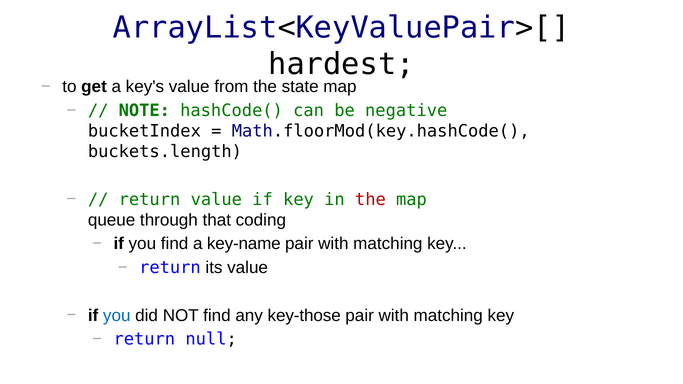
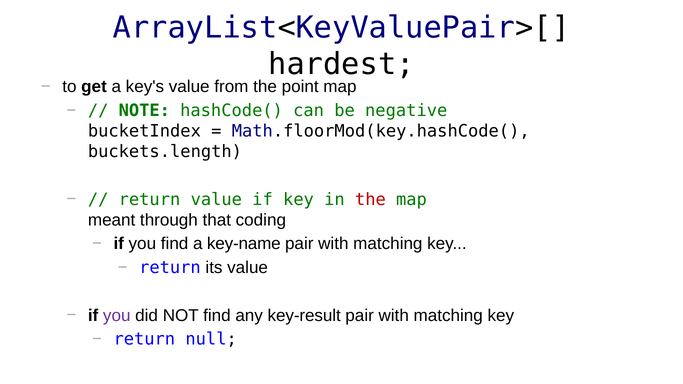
state: state -> point (300, 87)
queue: queue -> meant (112, 220)
you colour: blue -> purple (117, 316)
key-those: key-those -> key-result (304, 316)
